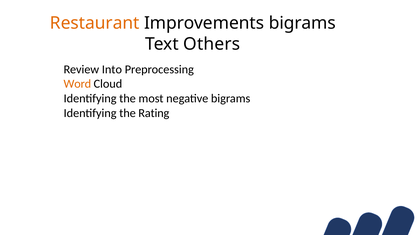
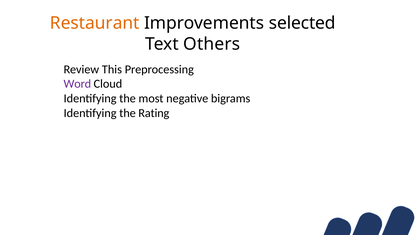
Improvements bigrams: bigrams -> selected (302, 23)
Into: Into -> This (112, 70)
Word colour: orange -> purple (77, 84)
